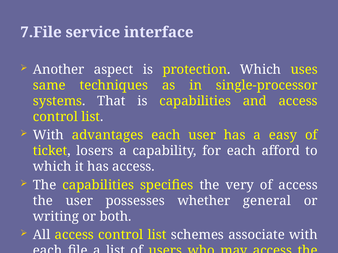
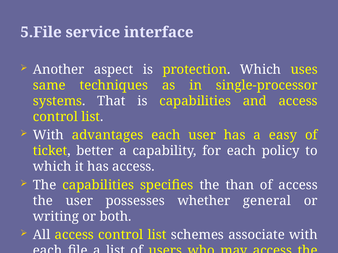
7.File: 7.File -> 5.File (41, 32)
losers: losers -> better (95, 151)
afford: afford -> policy (281, 151)
very: very -> than (240, 185)
